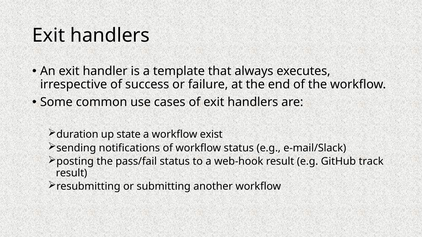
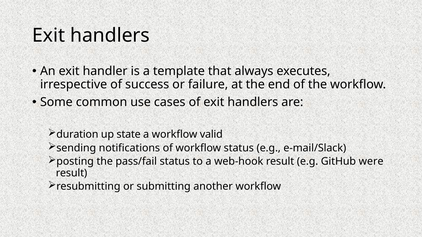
exist: exist -> valid (211, 135)
track: track -> were (371, 162)
